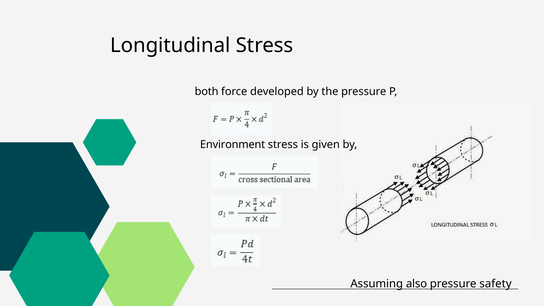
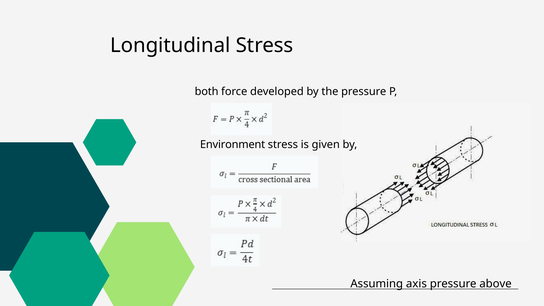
also: also -> axis (416, 284)
safety: safety -> above (496, 284)
